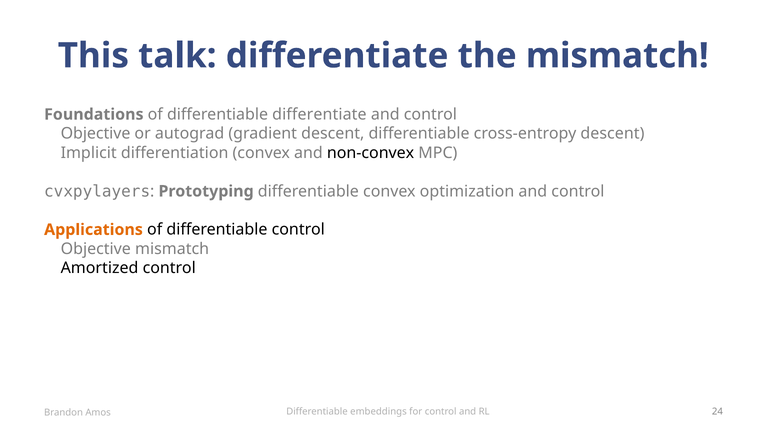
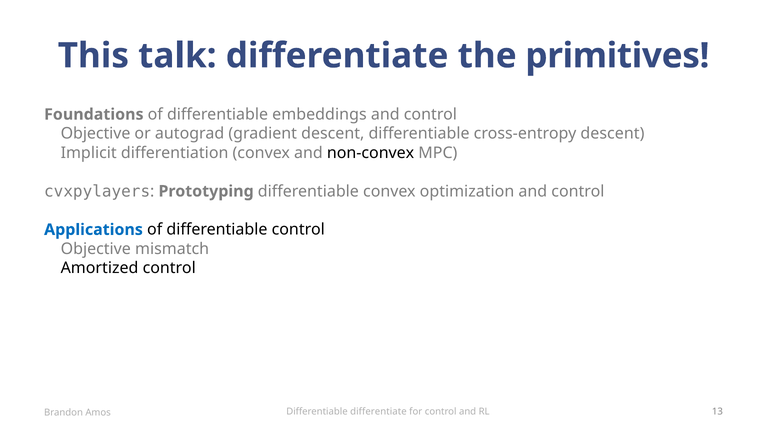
the mismatch: mismatch -> primitives (617, 56)
differentiable differentiate: differentiate -> embeddings (319, 114)
Applications colour: orange -> blue (93, 229)
Differentiable embeddings: embeddings -> differentiate (378, 411)
24: 24 -> 13 (717, 411)
